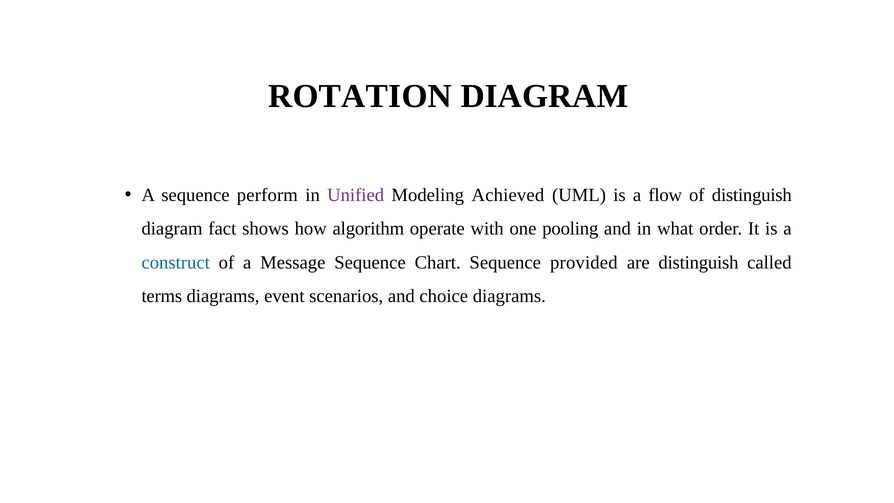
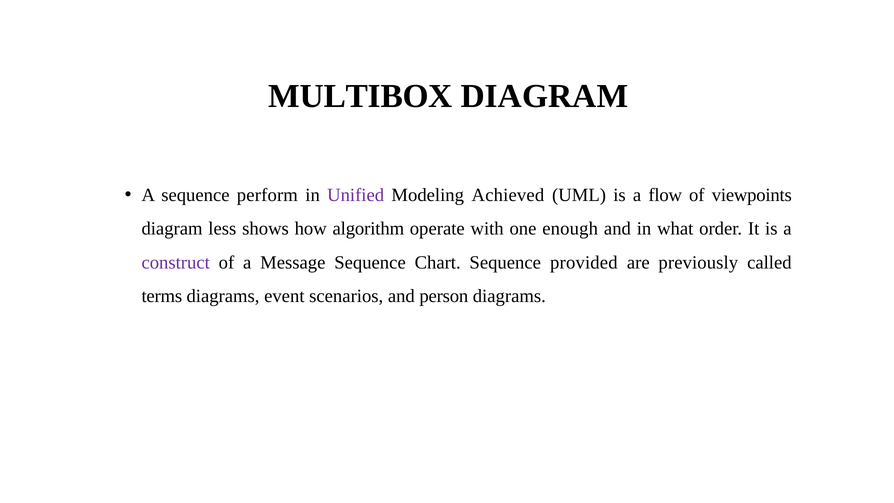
ROTATION: ROTATION -> MULTIBOX (360, 96)
of distinguish: distinguish -> viewpoints (752, 195)
fact: fact -> less (222, 229)
pooling: pooling -> enough (570, 229)
construct colour: blue -> purple (176, 262)
are distinguish: distinguish -> previously (698, 262)
choice: choice -> person (444, 296)
